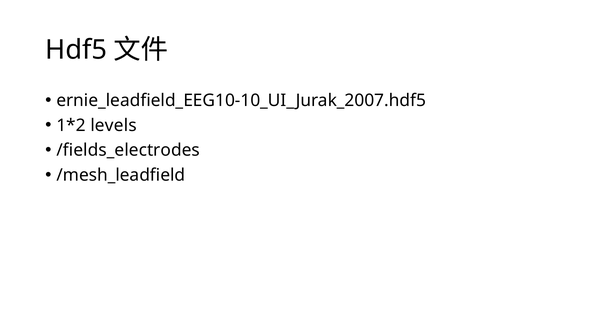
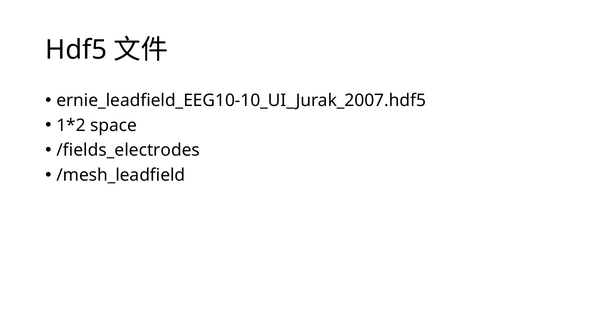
levels: levels -> space (114, 125)
